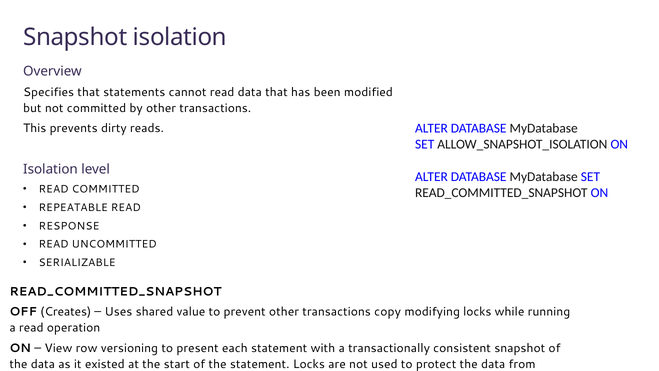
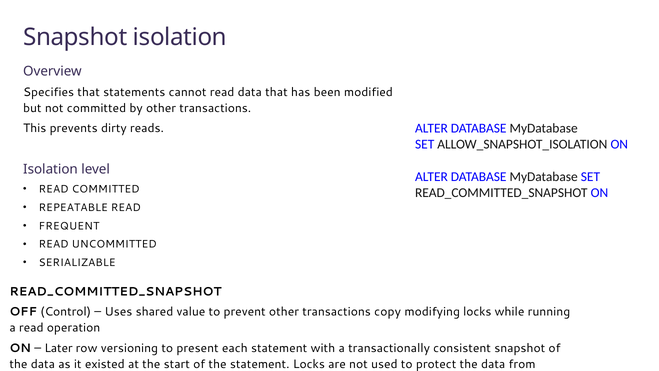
RESPONSE: RESPONSE -> FREQUENT (69, 226)
Creates: Creates -> Control (66, 312)
View: View -> Later (58, 348)
